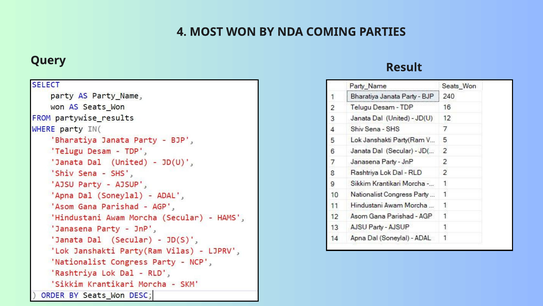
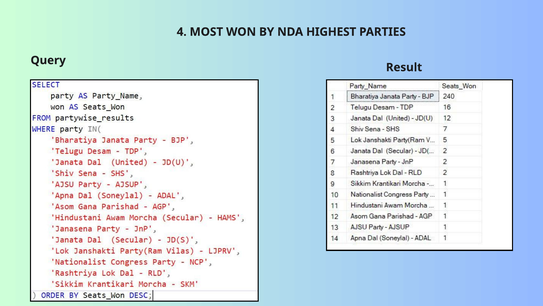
COMING: COMING -> HIGHEST (331, 32)
